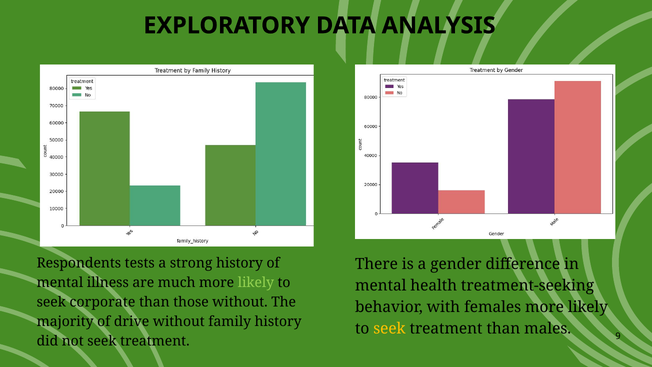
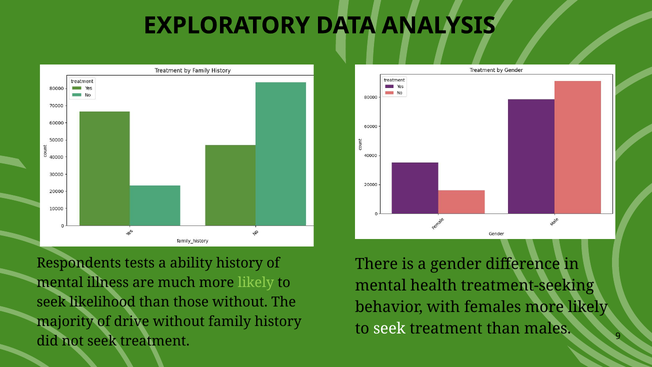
strong: strong -> ability (191, 263)
corporate: corporate -> likelihood (103, 302)
seek colour: yellow -> white (389, 329)
